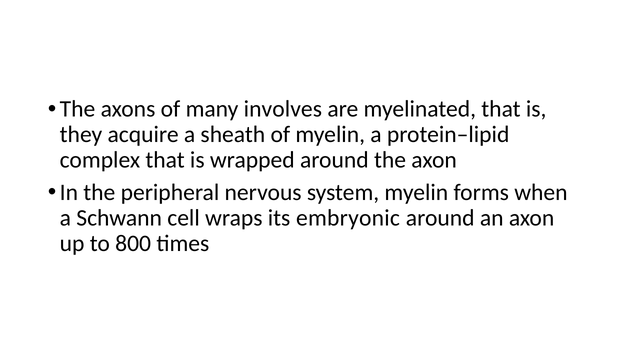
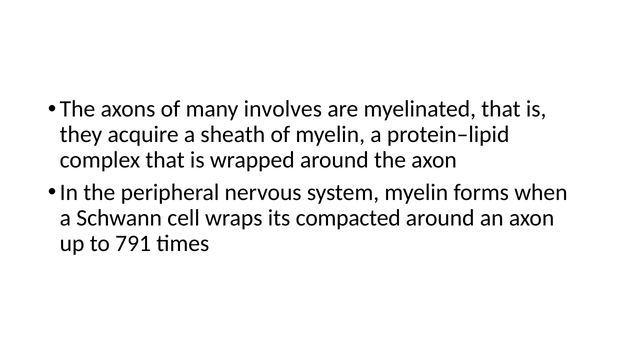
embryonic: embryonic -> compacted (348, 218)
800: 800 -> 791 (133, 243)
